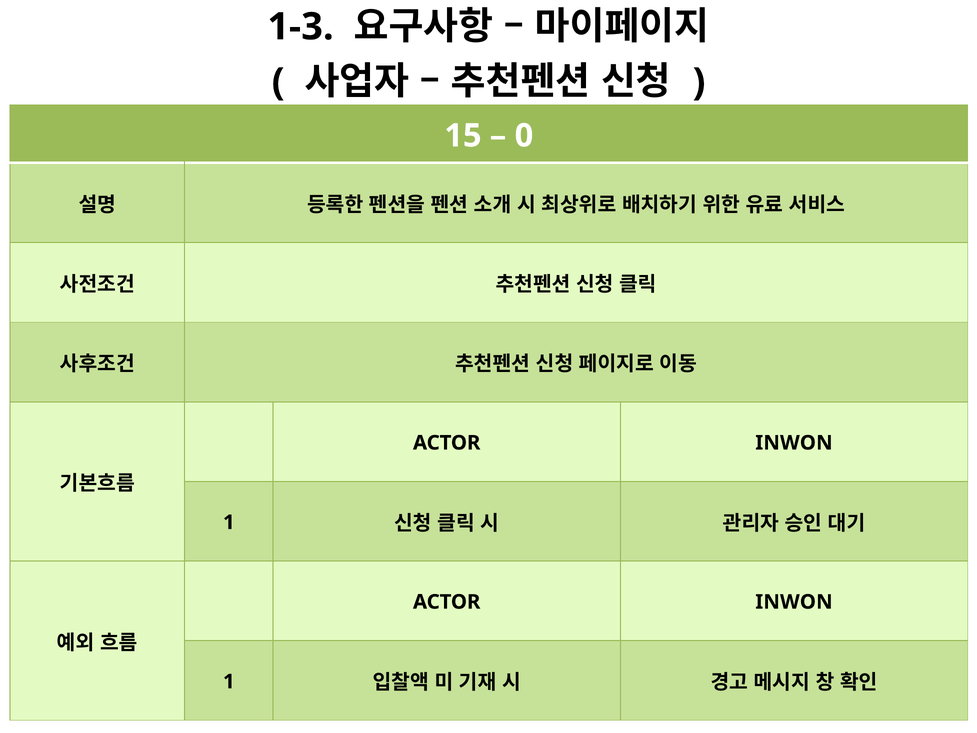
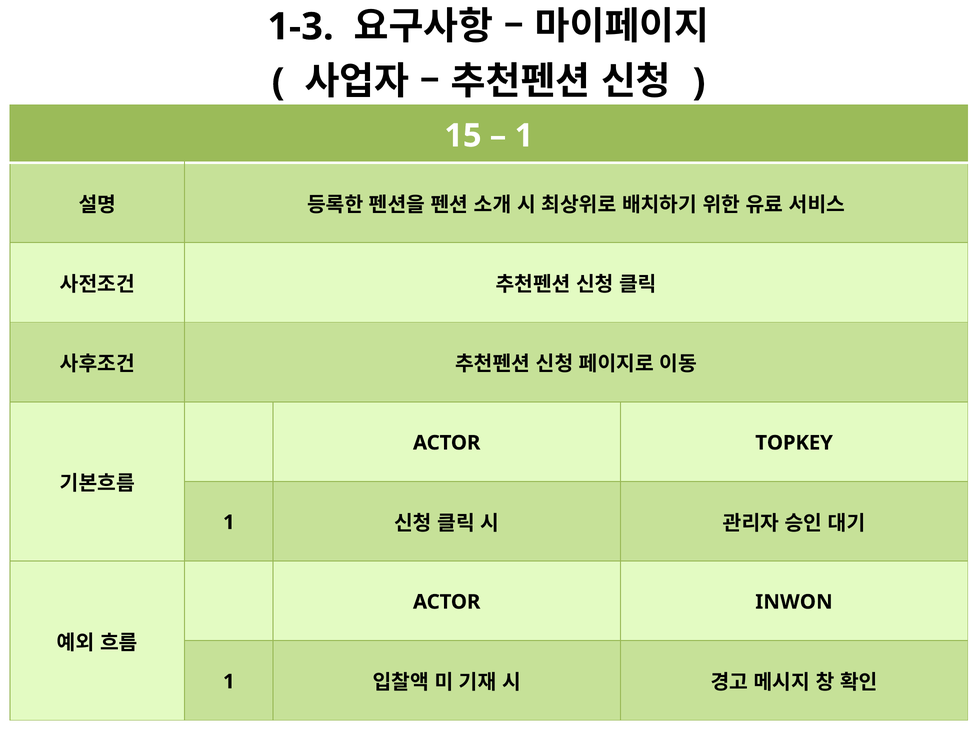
0: 0 -> 1 (524, 136)
INWON: INWON -> TOPKEY (794, 443)
